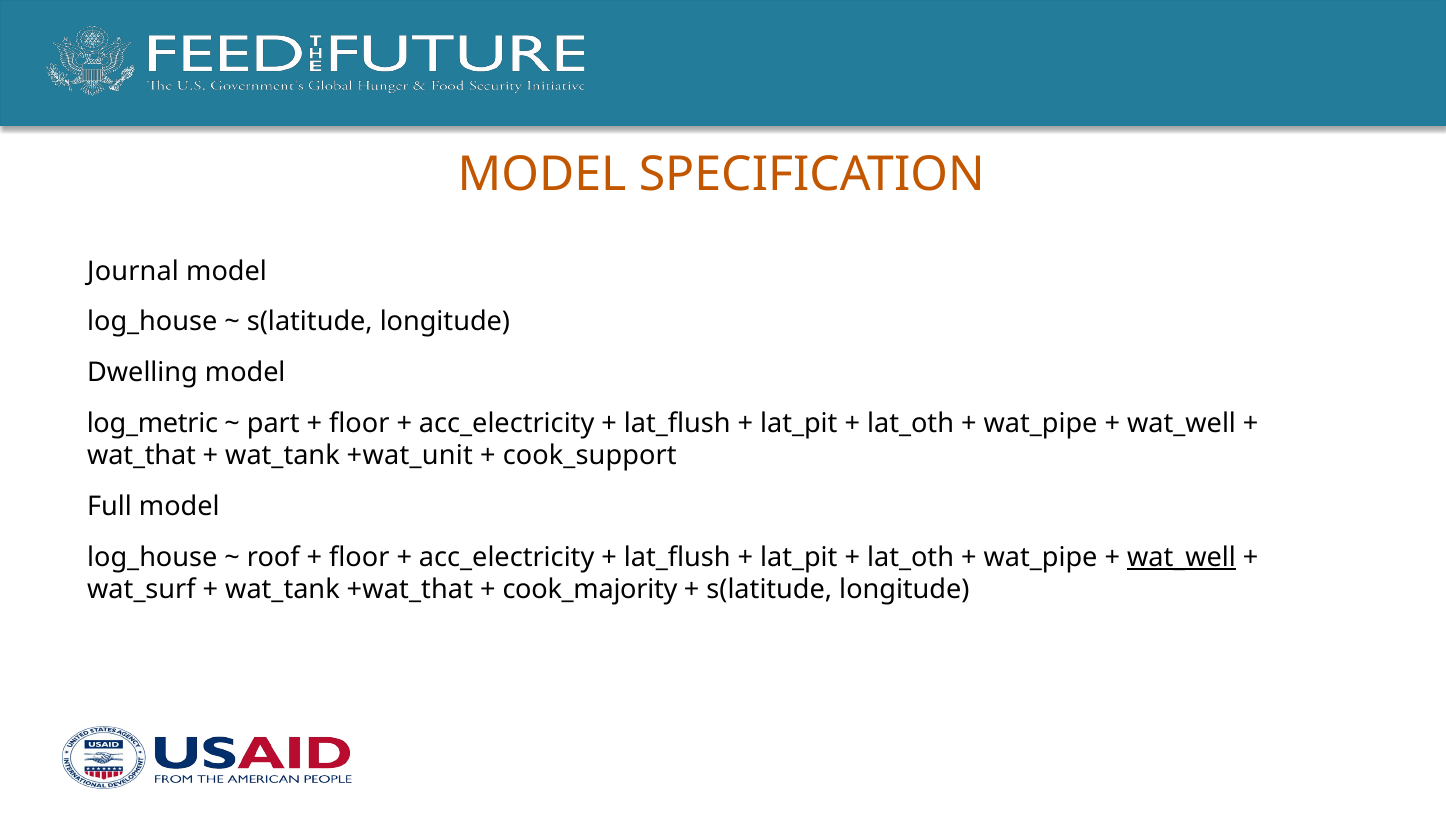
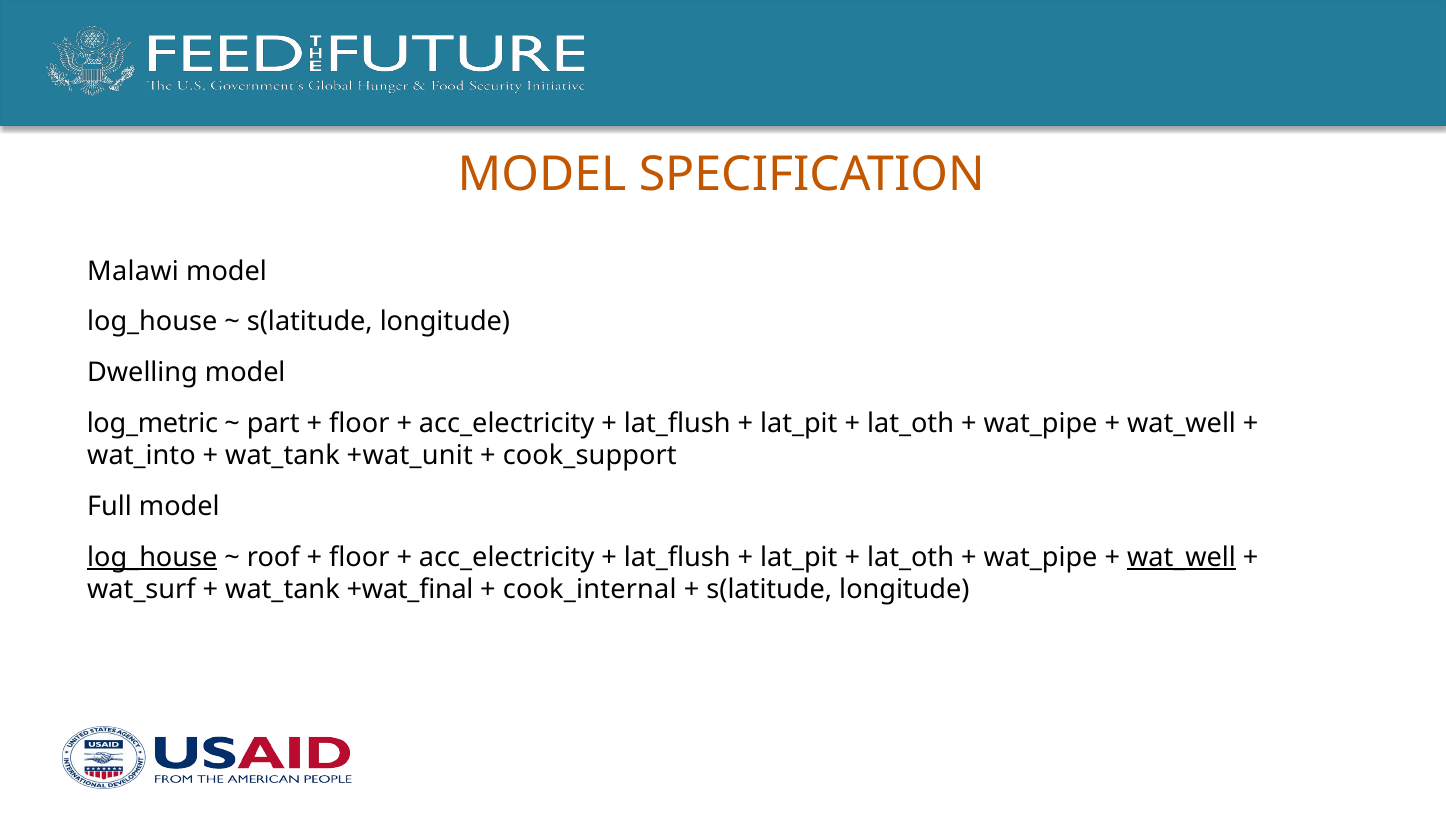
Journal: Journal -> Malawi (133, 271)
wat_that: wat_that -> wat_into (141, 456)
log_house underline: none -> present (152, 557)
+wat_that: +wat_that -> +wat_final (410, 589)
cook_majority: cook_majority -> cook_internal (590, 589)
